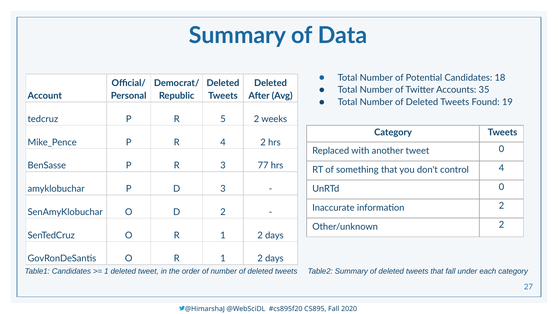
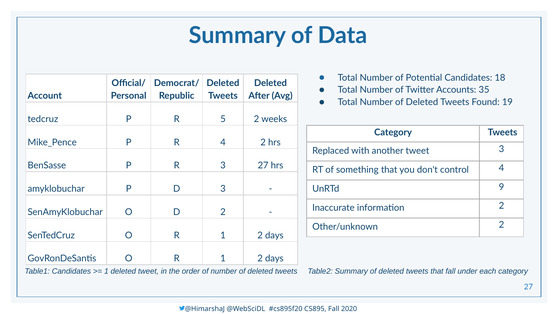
tweet 0: 0 -> 3 (501, 149)
3 77: 77 -> 27 (263, 165)
UnRTd 0: 0 -> 9 (501, 187)
